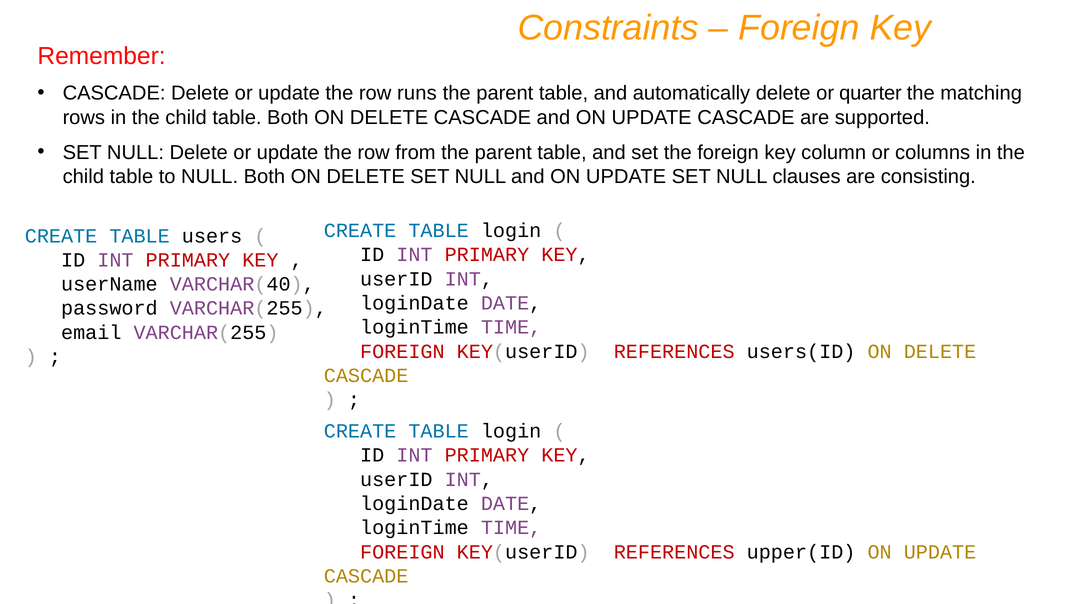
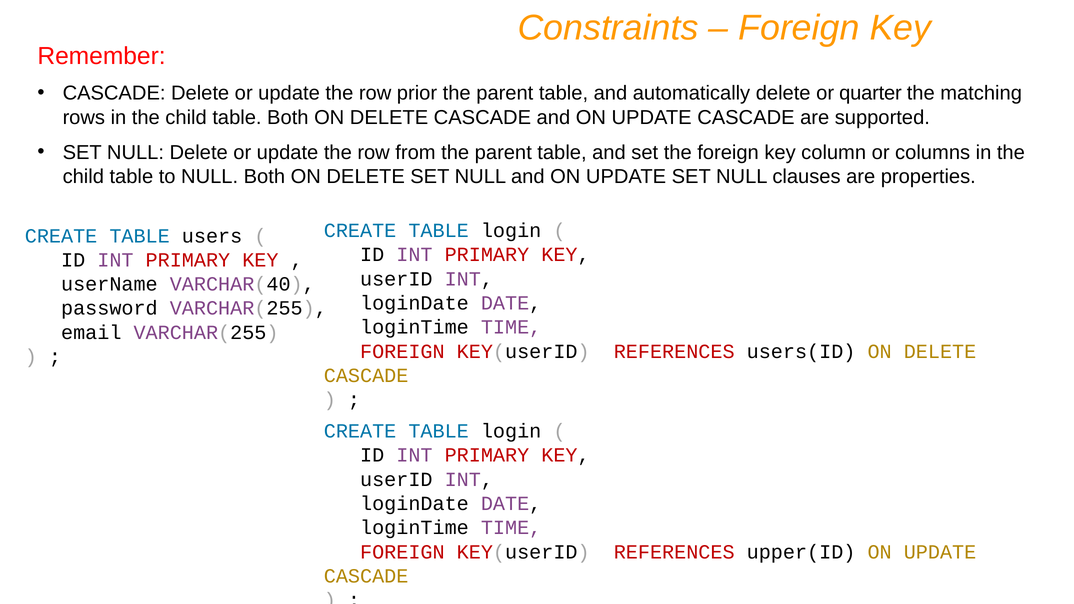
runs: runs -> prior (417, 93)
consisting: consisting -> properties (928, 177)
